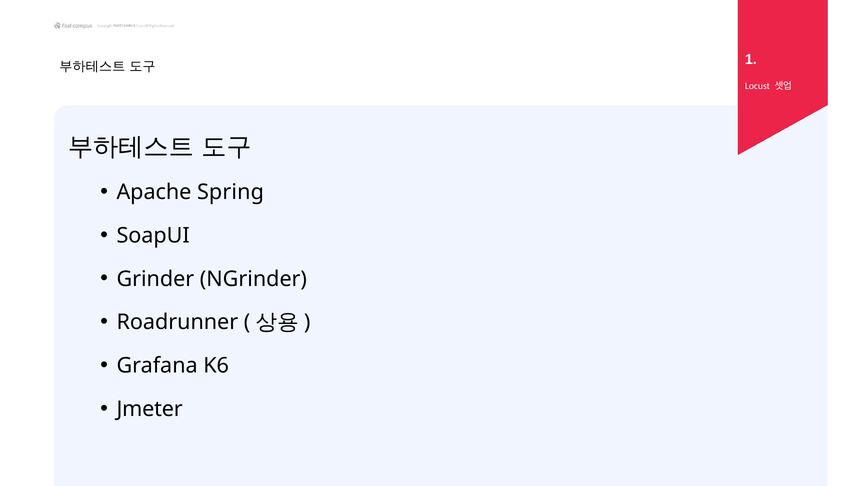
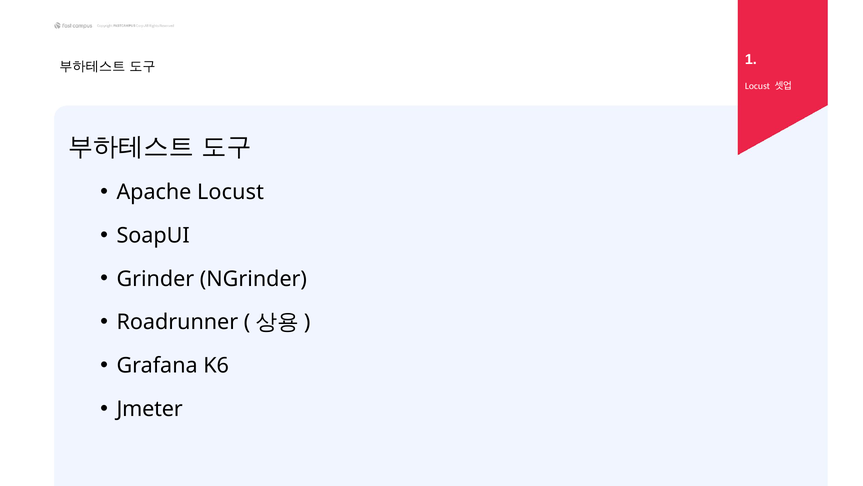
Apache Spring: Spring -> Locust (230, 192)
